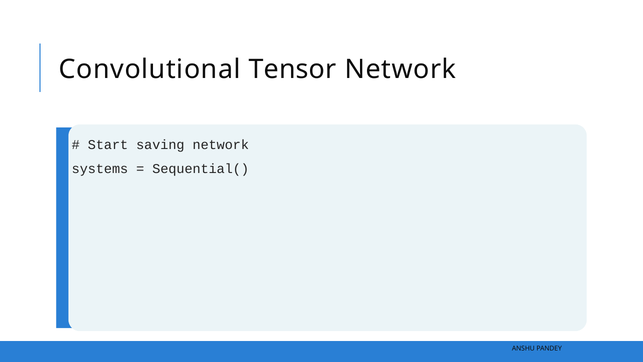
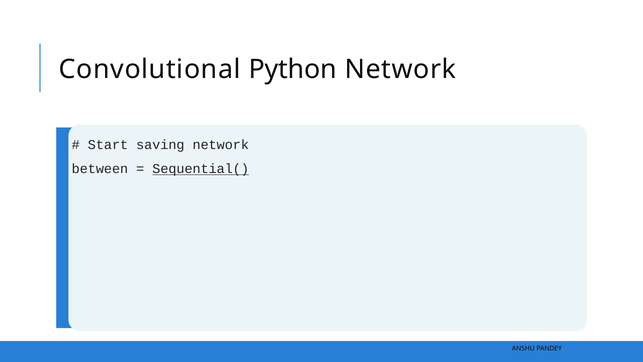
Tensor: Tensor -> Python (293, 69)
systems: systems -> between (100, 169)
Sequential( underline: none -> present (201, 169)
